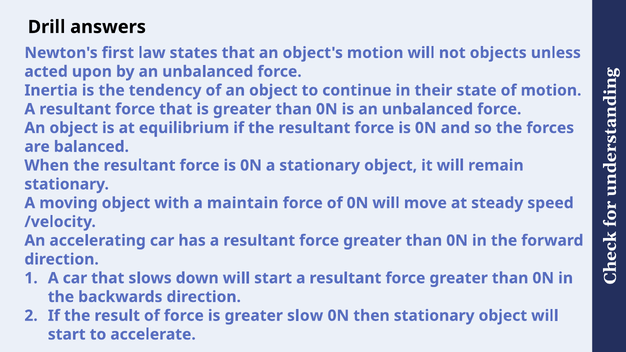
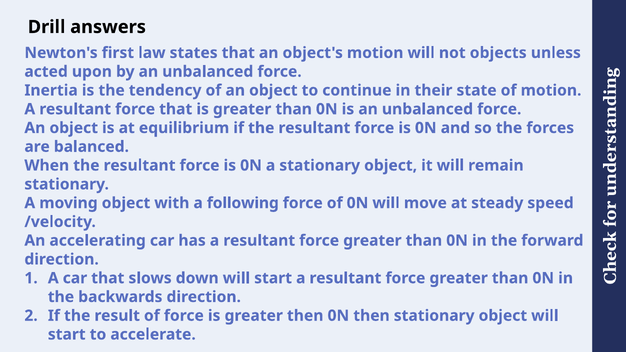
maintain: maintain -> following (243, 203)
greater slow: slow -> then (305, 316)
